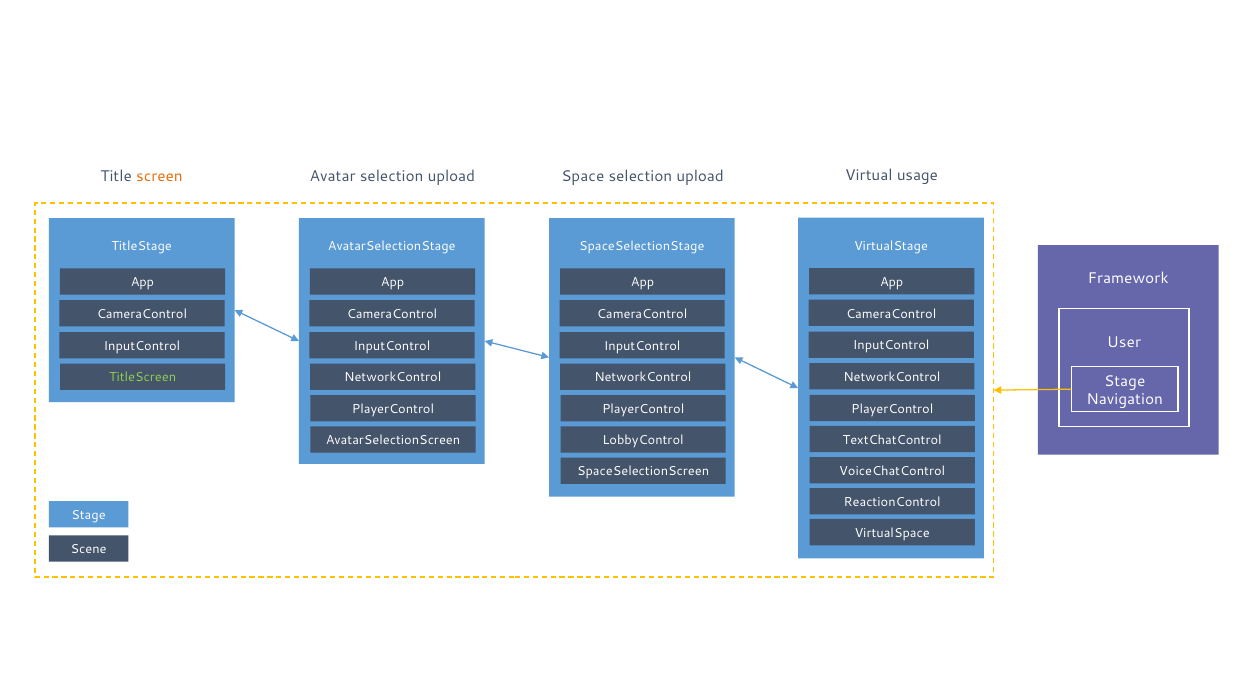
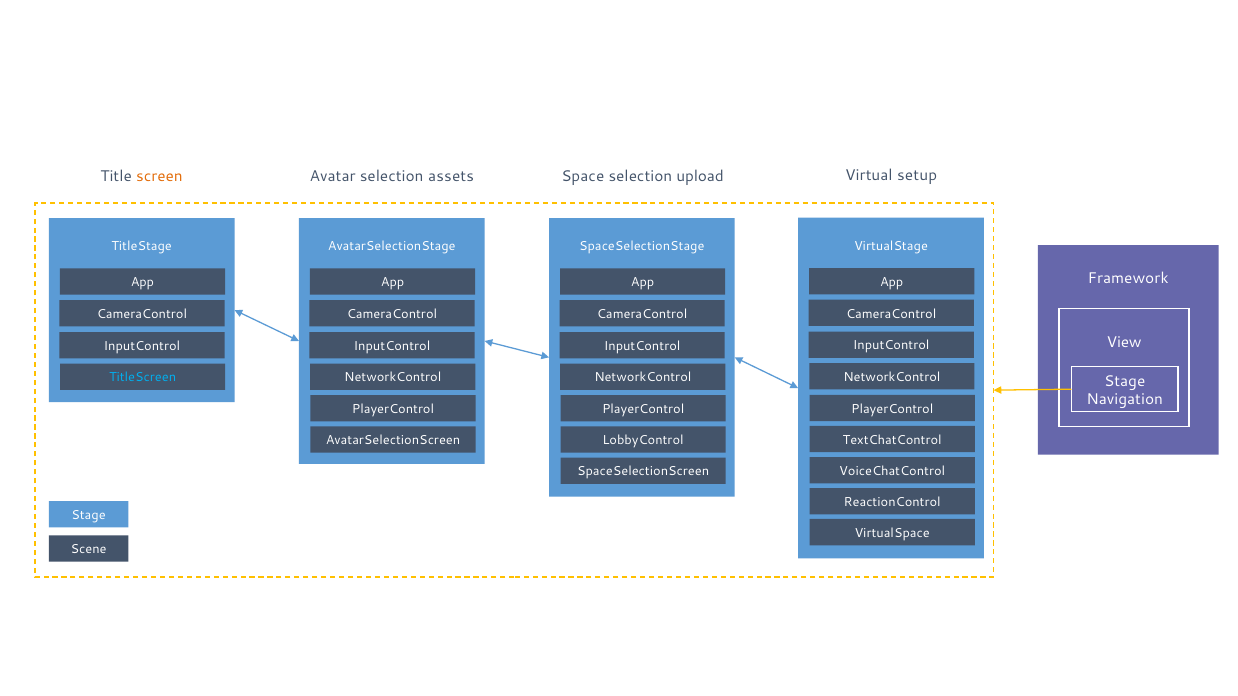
Avatar selection upload: upload -> assets (451, 176)
usage: usage -> setup (917, 176)
User: User -> View (1124, 342)
TitleScreen colour: light green -> light blue (143, 378)
